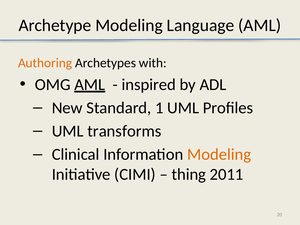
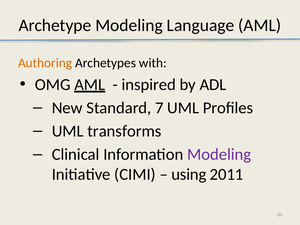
1: 1 -> 7 (159, 108)
Modeling colour: orange -> purple (219, 154)
thing: thing -> using (189, 174)
